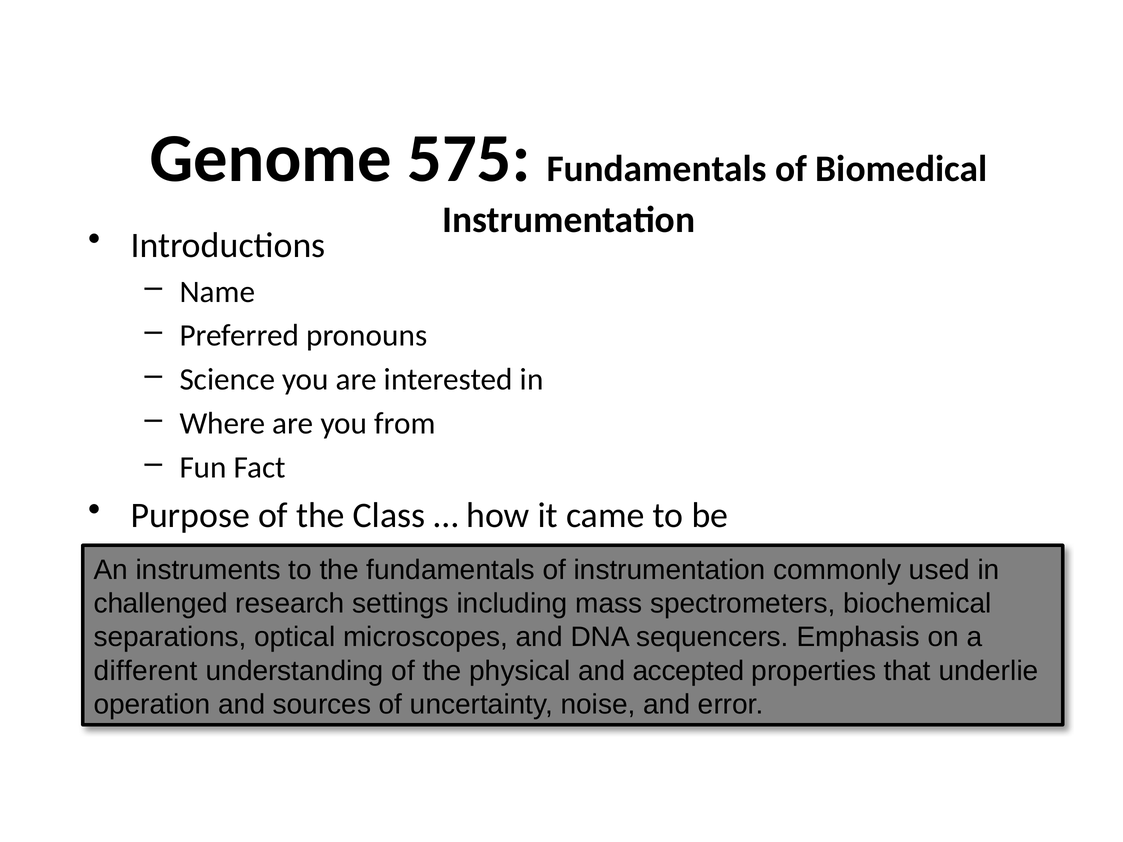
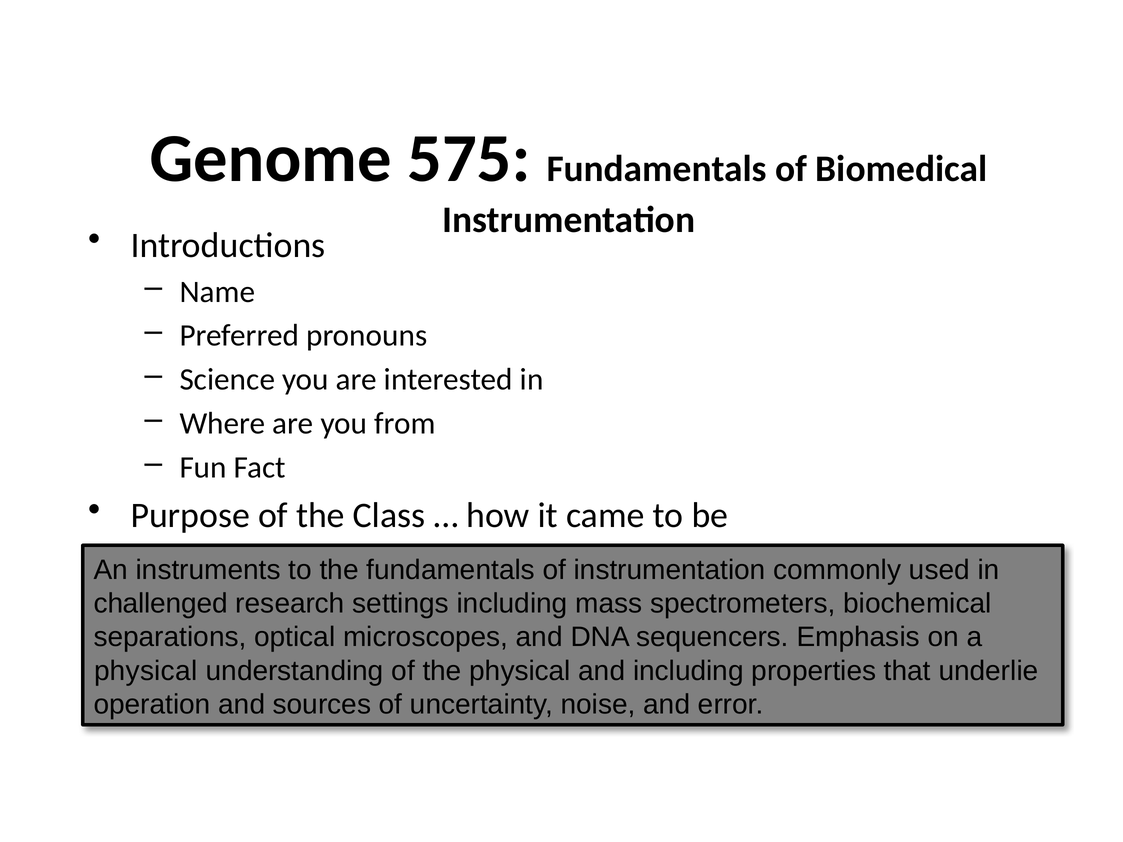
different: different -> physical (146, 671)
and accepted: accepted -> including (688, 671)
